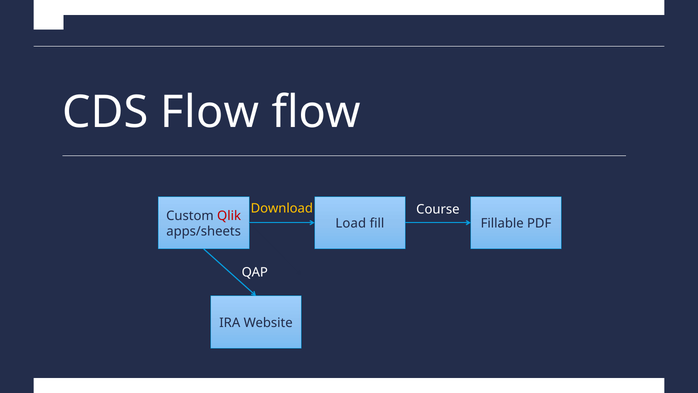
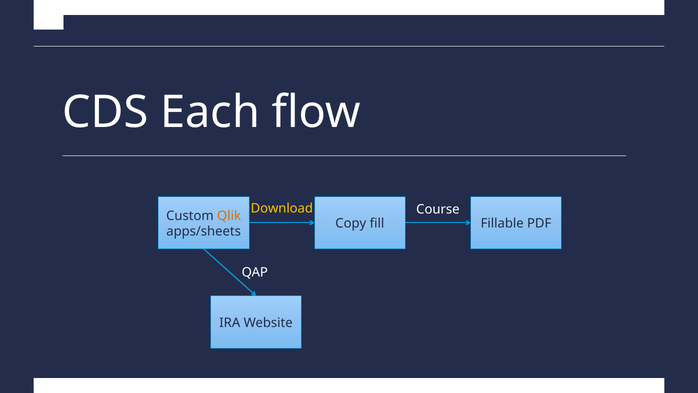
CDS Flow: Flow -> Each (210, 112)
Qlik colour: red -> orange (229, 216)
Load: Load -> Copy (351, 223)
